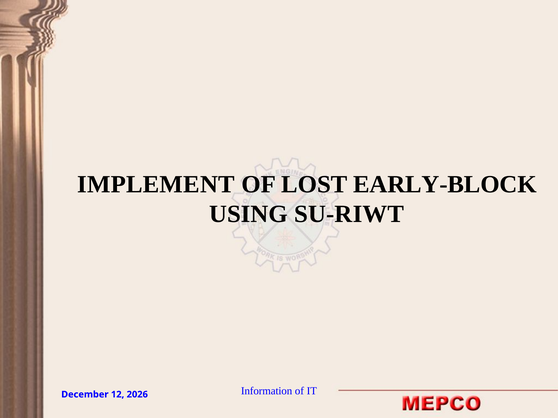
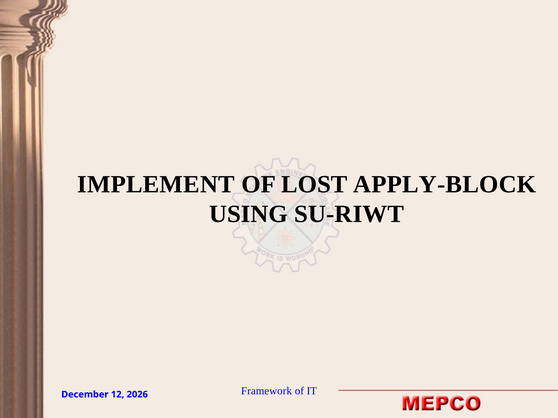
EARLY-BLOCK: EARLY-BLOCK -> APPLY-BLOCK (445, 184)
Information: Information -> Framework (266, 391)
